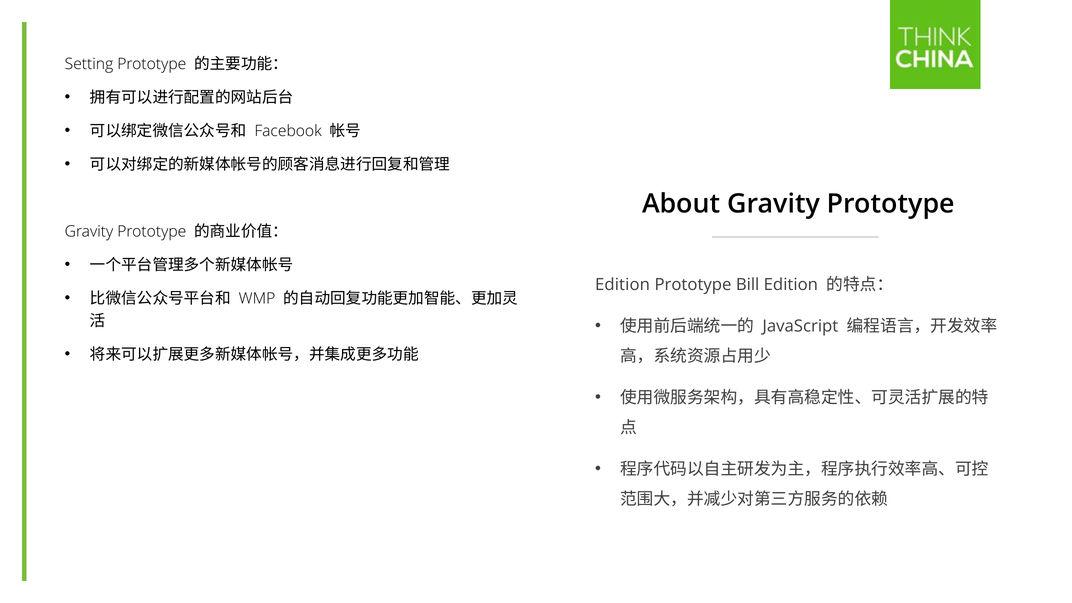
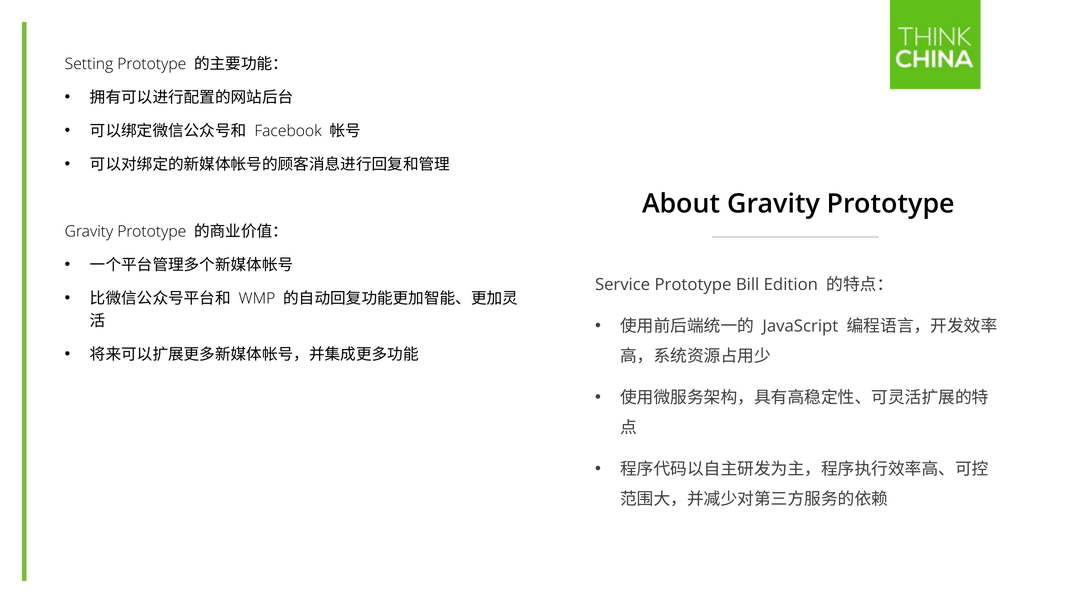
Edition: Edition -> Service (623, 285)
